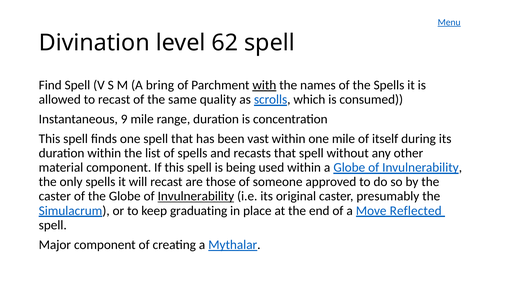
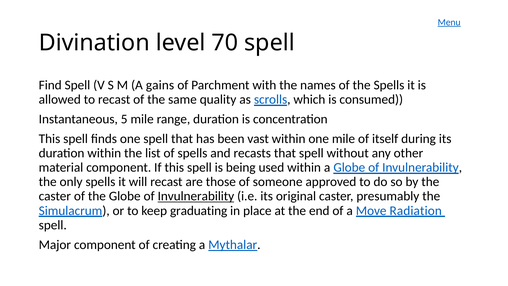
62: 62 -> 70 (225, 43)
bring: bring -> gains (160, 85)
with underline: present -> none (264, 85)
9: 9 -> 5 (124, 119)
Reflected: Reflected -> Radiation (416, 211)
